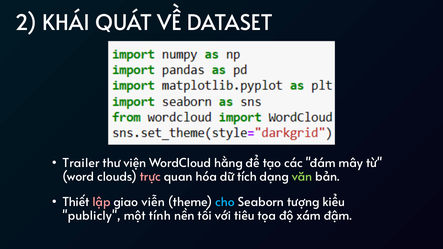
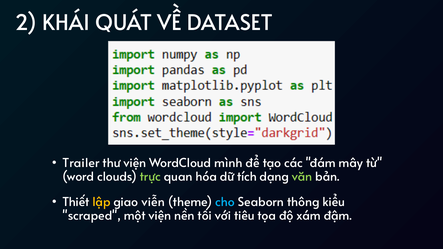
hằng: hằng -> mình (228, 163)
trực colour: pink -> light green (150, 177)
lập colour: pink -> yellow (101, 202)
tượng: tượng -> thông (303, 202)
publicly: publicly -> scraped (92, 216)
một tính: tính -> viện (160, 216)
